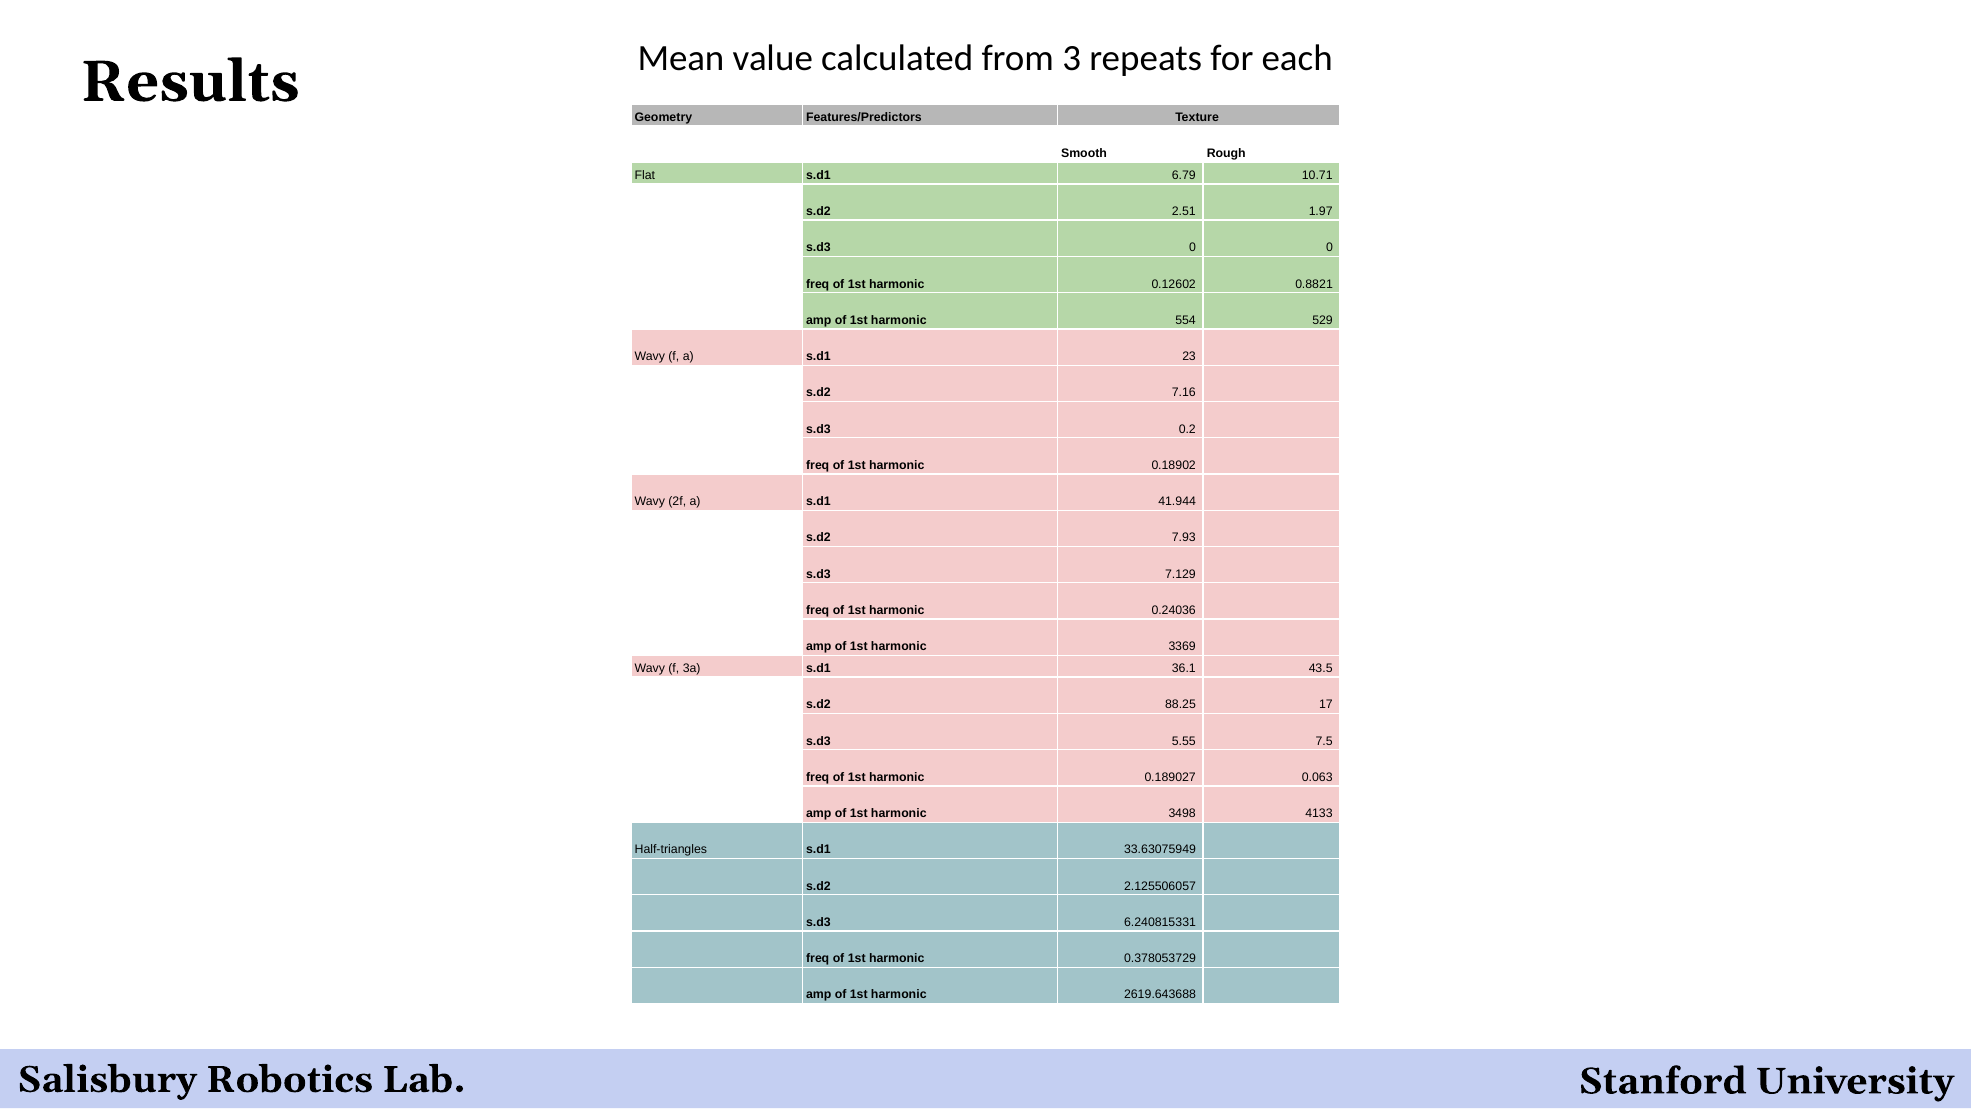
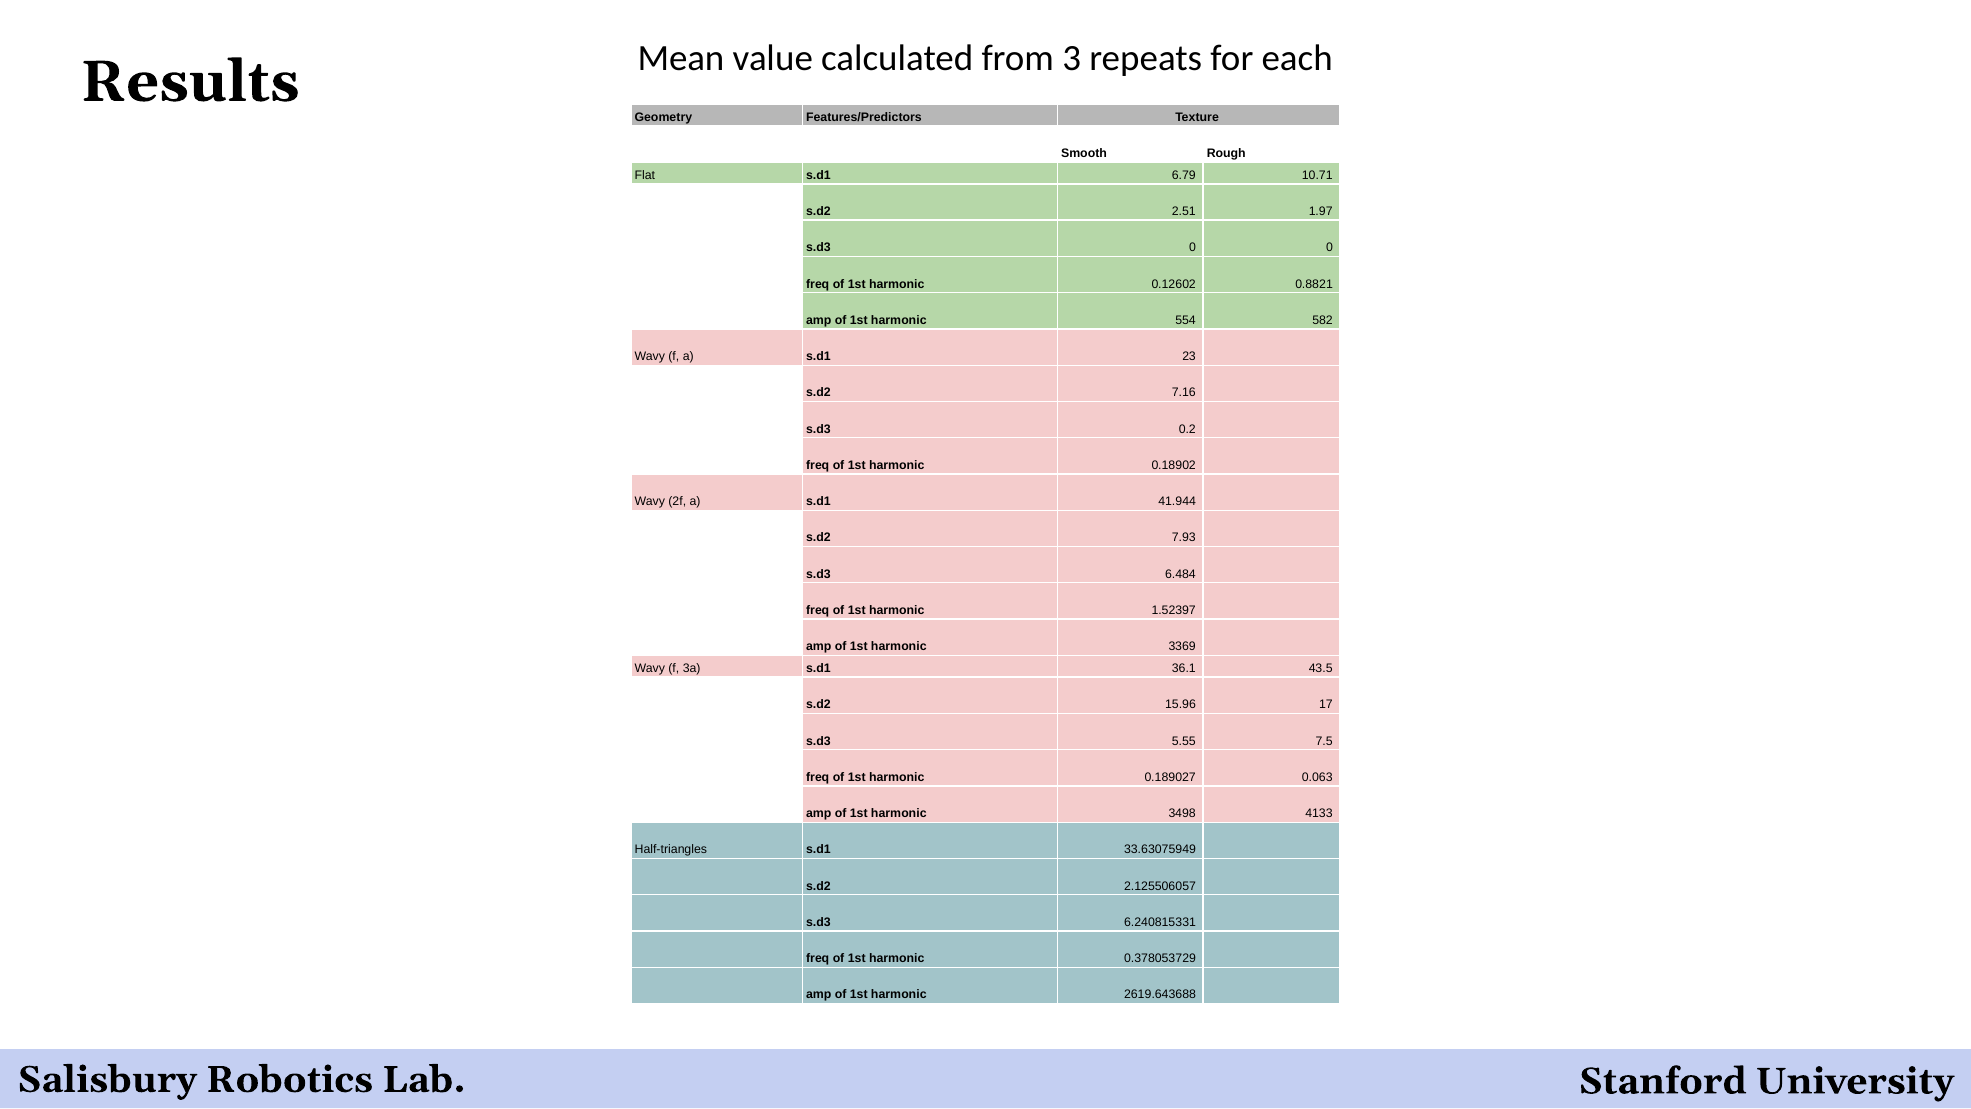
529: 529 -> 582 (1322, 320)
7.129: 7.129 -> 6.484 (1180, 574)
0.24036: 0.24036 -> 1.52397 (1174, 610)
88.25: 88.25 -> 15.96 (1180, 704)
